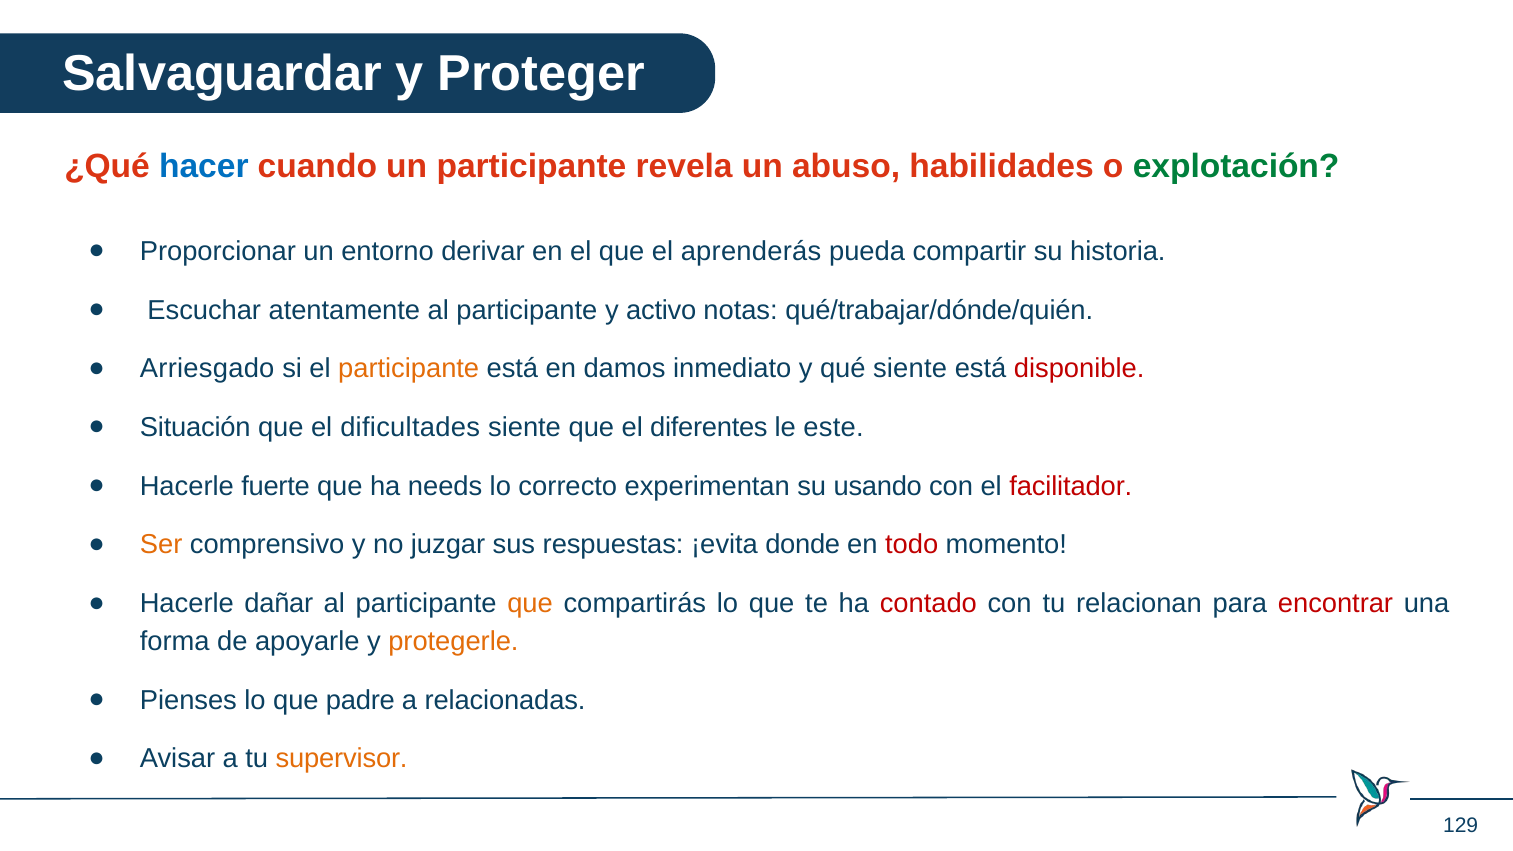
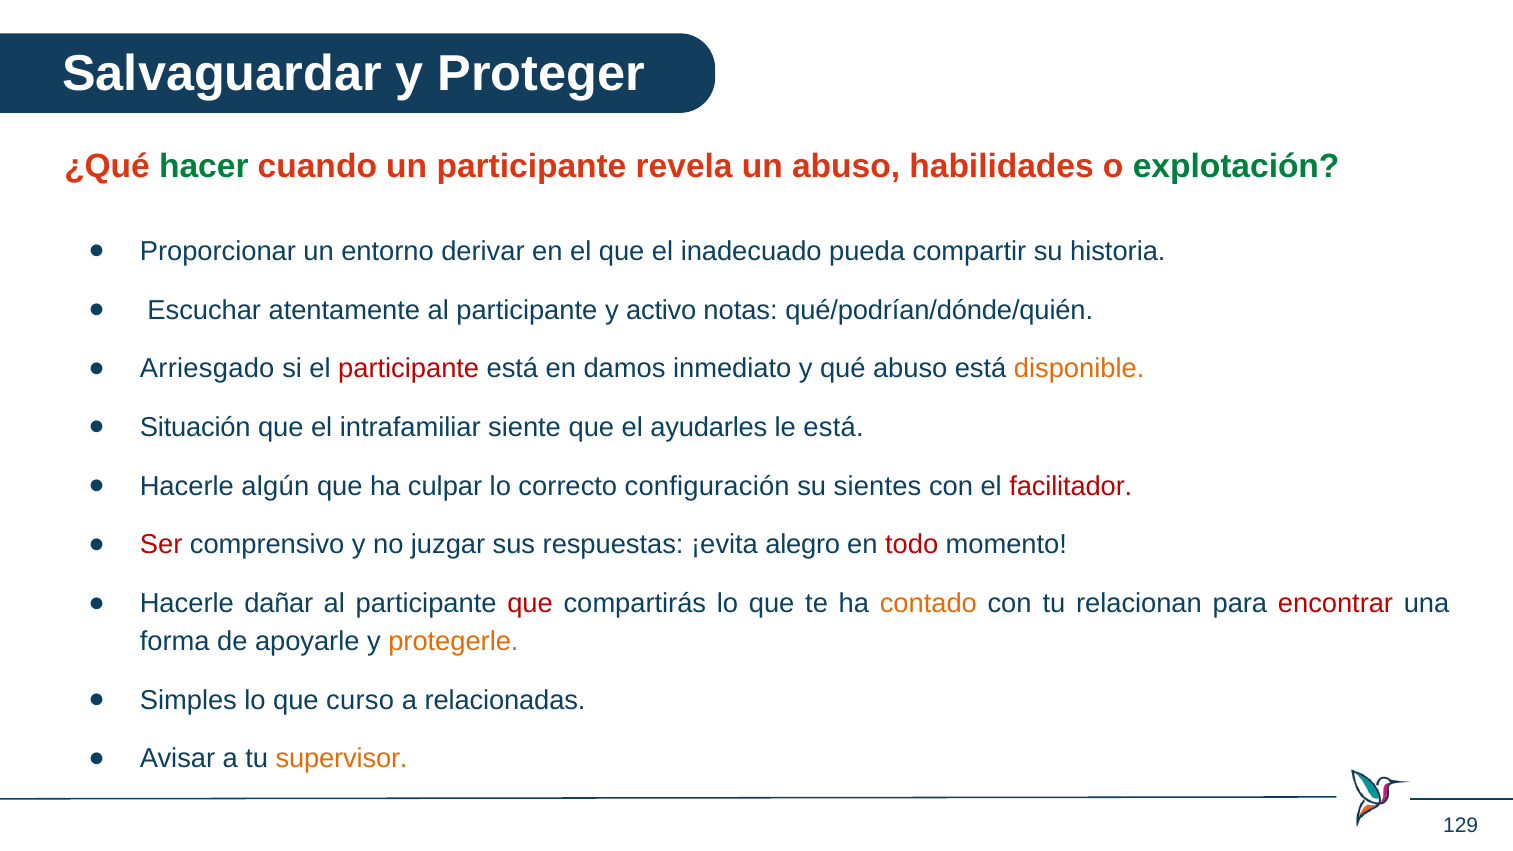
hacer colour: blue -> green (204, 167)
aprenderás: aprenderás -> inadecuado (751, 251)
qué/trabajar/dónde/quién: qué/trabajar/dónde/quién -> qué/podrían/dónde/quién (939, 310)
participante colour: orange -> red (409, 369)
qué siente: siente -> abuso (910, 369)
disponible colour: red -> orange (1079, 369)
dificultades: dificultades -> intrafamiliar (410, 427)
diferentes: diferentes -> ayudarles (709, 427)
le este: este -> está (834, 427)
fuerte: fuerte -> algún (275, 486)
needs: needs -> culpar (445, 486)
experimentan: experimentan -> configuración (707, 486)
usando: usando -> sientes (878, 486)
Ser colour: orange -> red (161, 545)
donde: donde -> alegro (803, 545)
que colour: orange -> red (530, 604)
contado colour: red -> orange (928, 604)
Pienses: Pienses -> Simples (188, 700)
padre: padre -> curso (360, 700)
